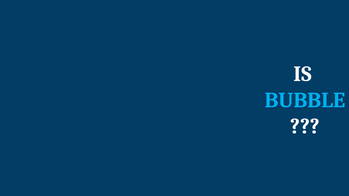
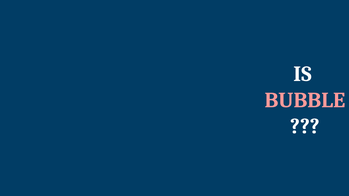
BUBBLE colour: light blue -> pink (305, 100)
